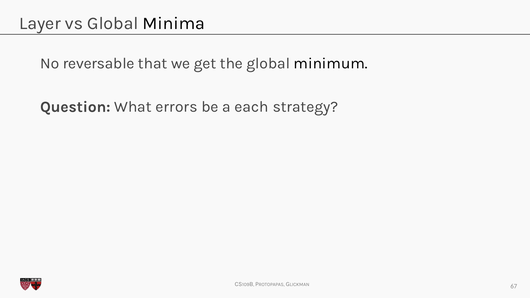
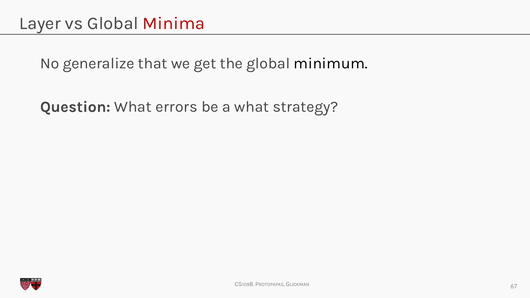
Minima colour: black -> red (174, 23)
reversable: reversable -> generalize (99, 64)
a each: each -> what (252, 107)
